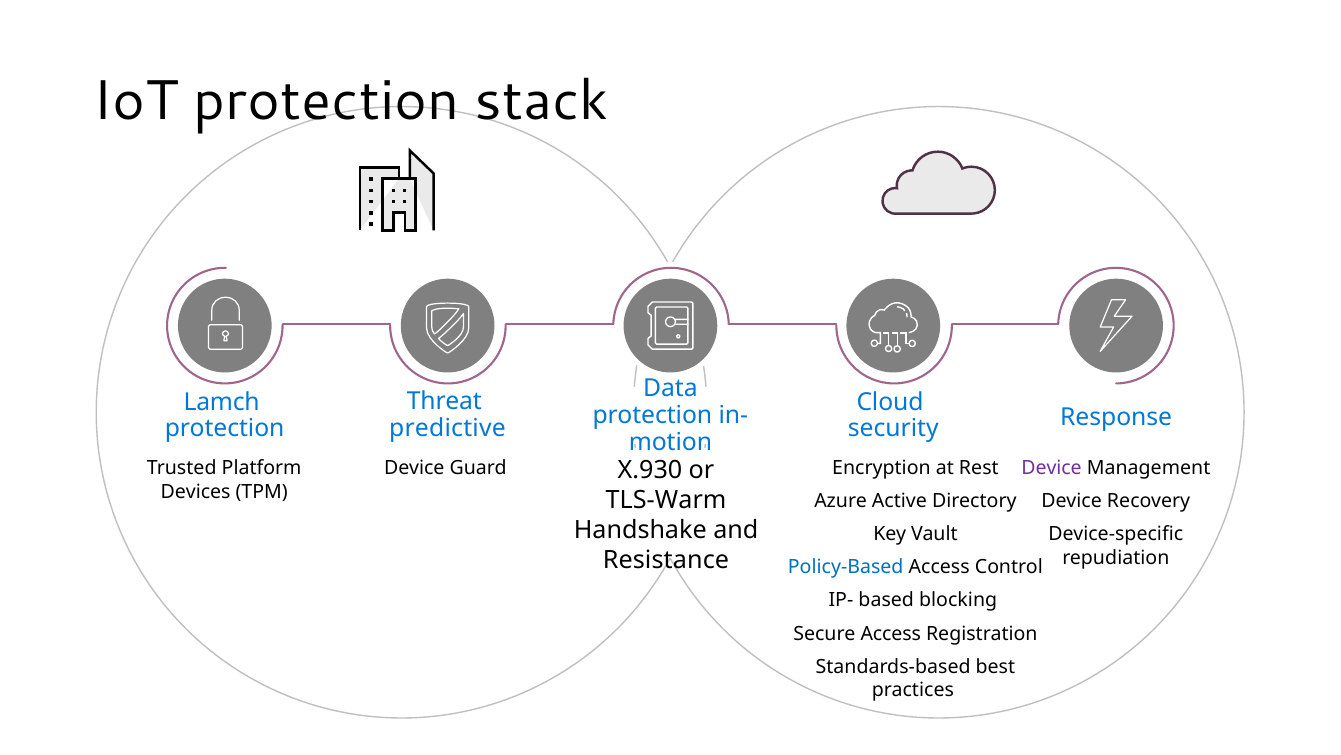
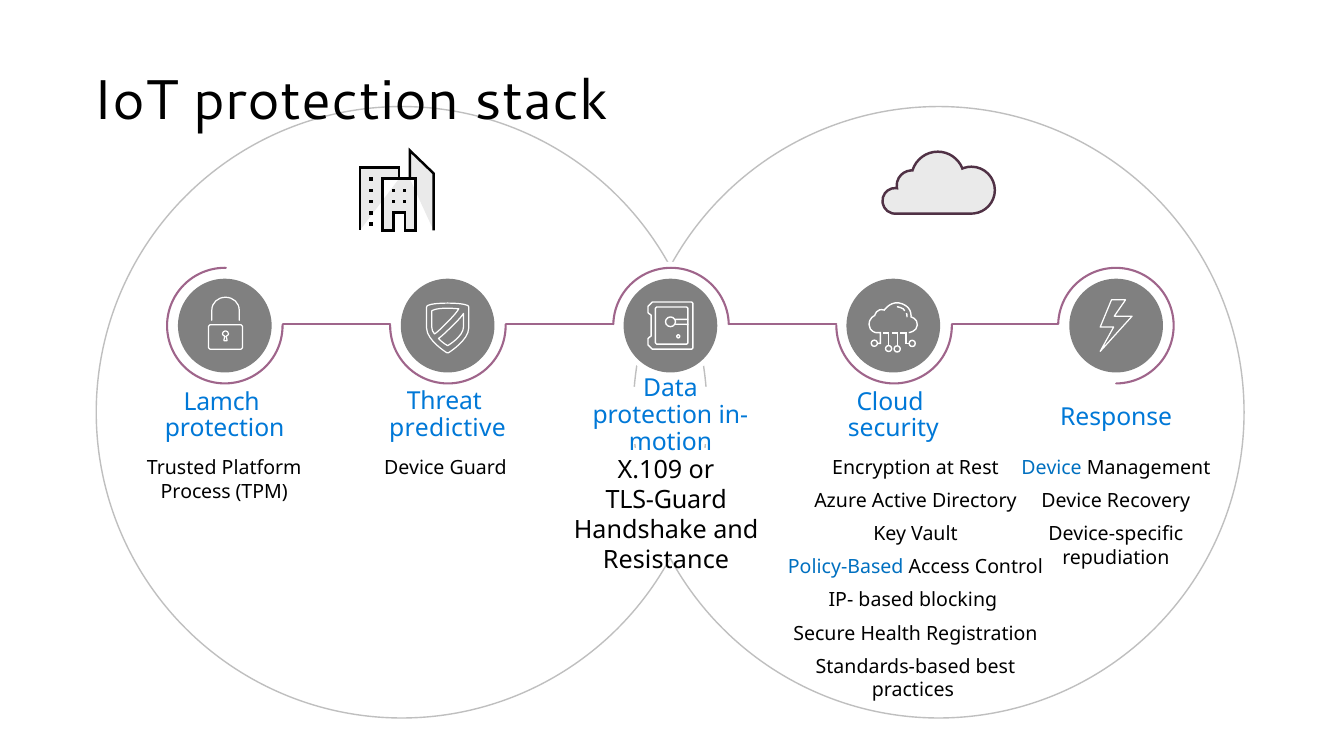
X.930: X.930 -> X.109 (650, 469)
Device colour: purple -> blue (1052, 468)
Devices: Devices -> Process (196, 491)
TLS-Warm: TLS-Warm -> TLS-Guard (666, 499)
Secure Access: Access -> Health (891, 633)
